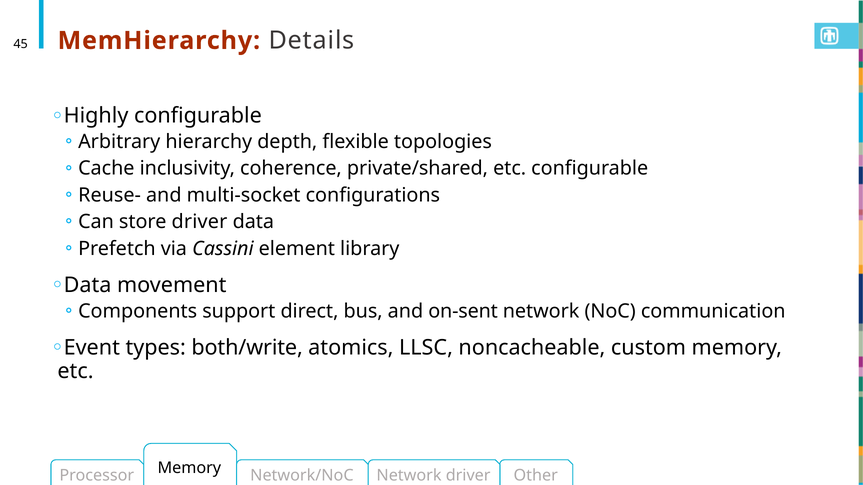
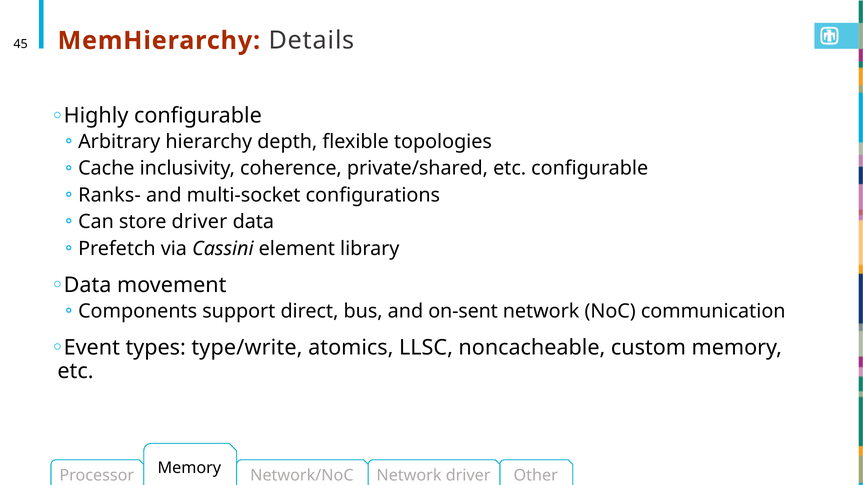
Reuse-: Reuse- -> Ranks- (110, 195)
both/write: both/write -> type/write (247, 348)
